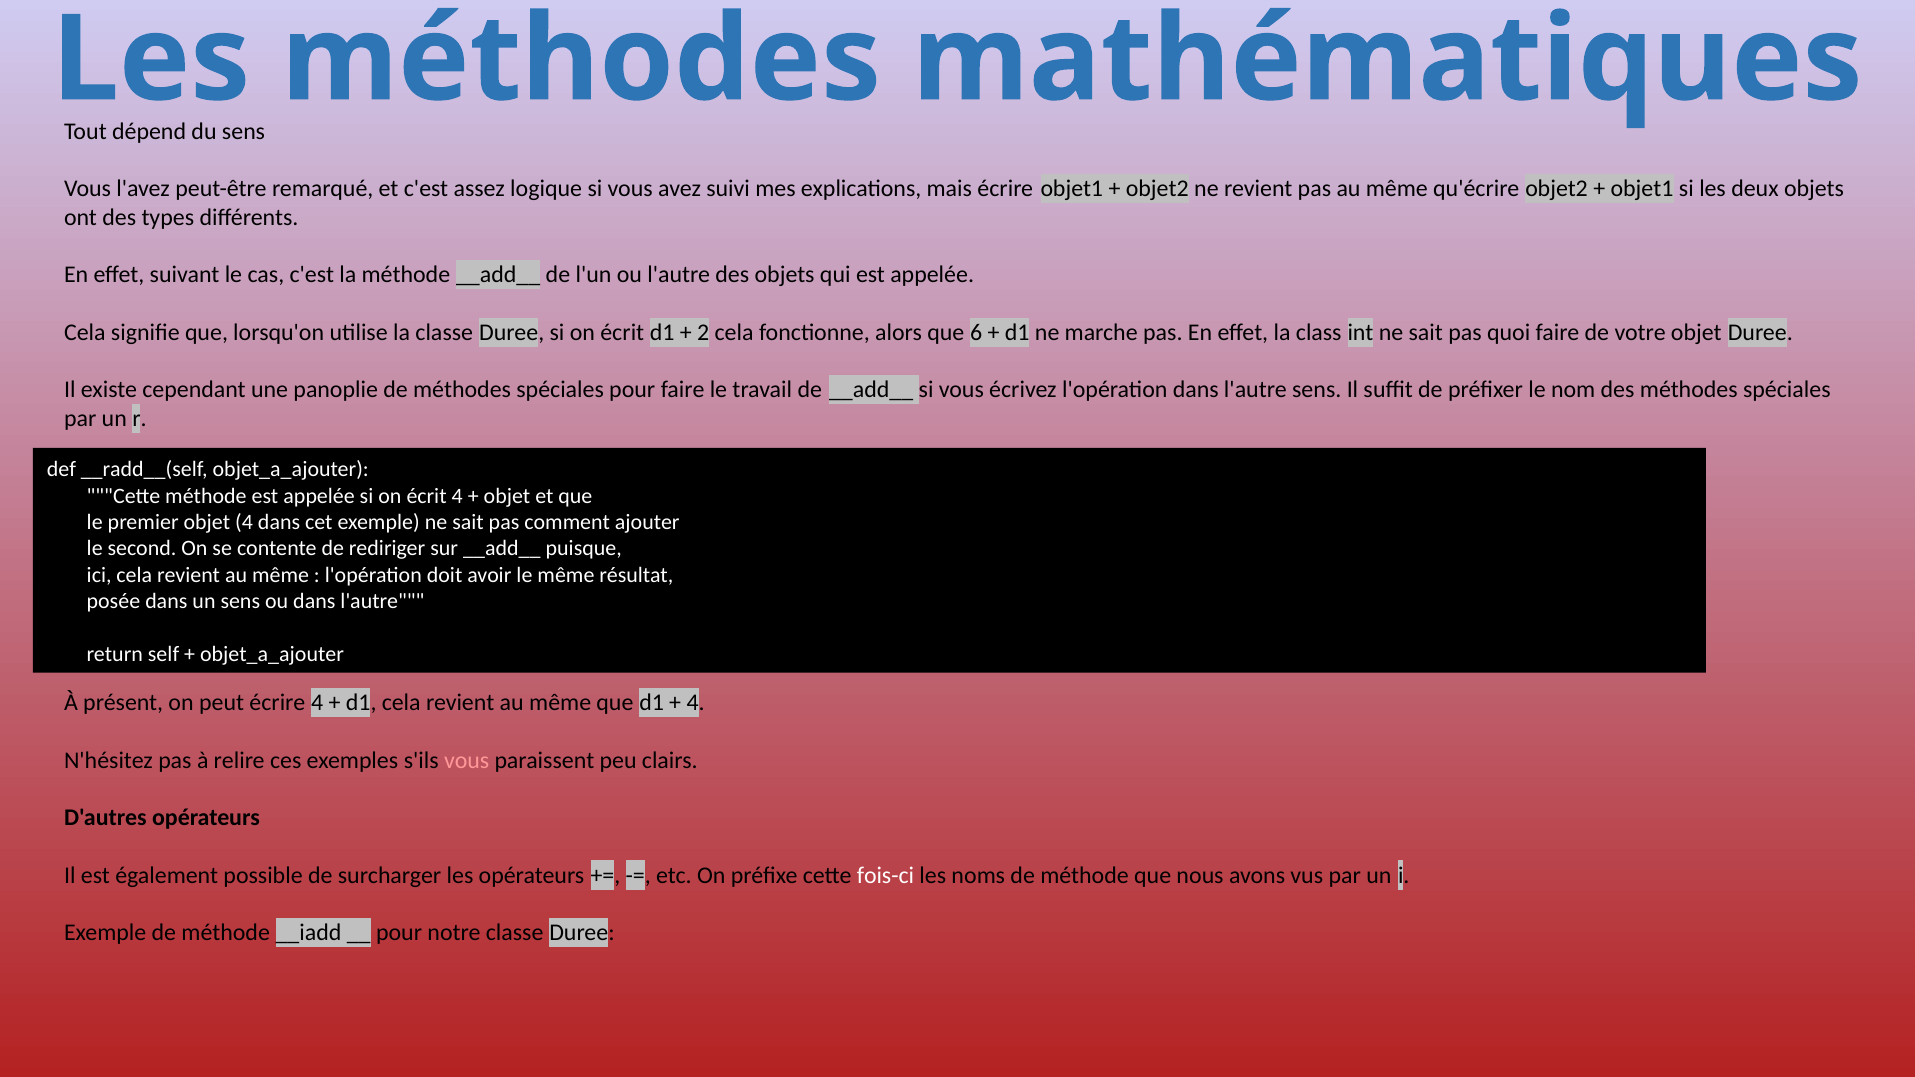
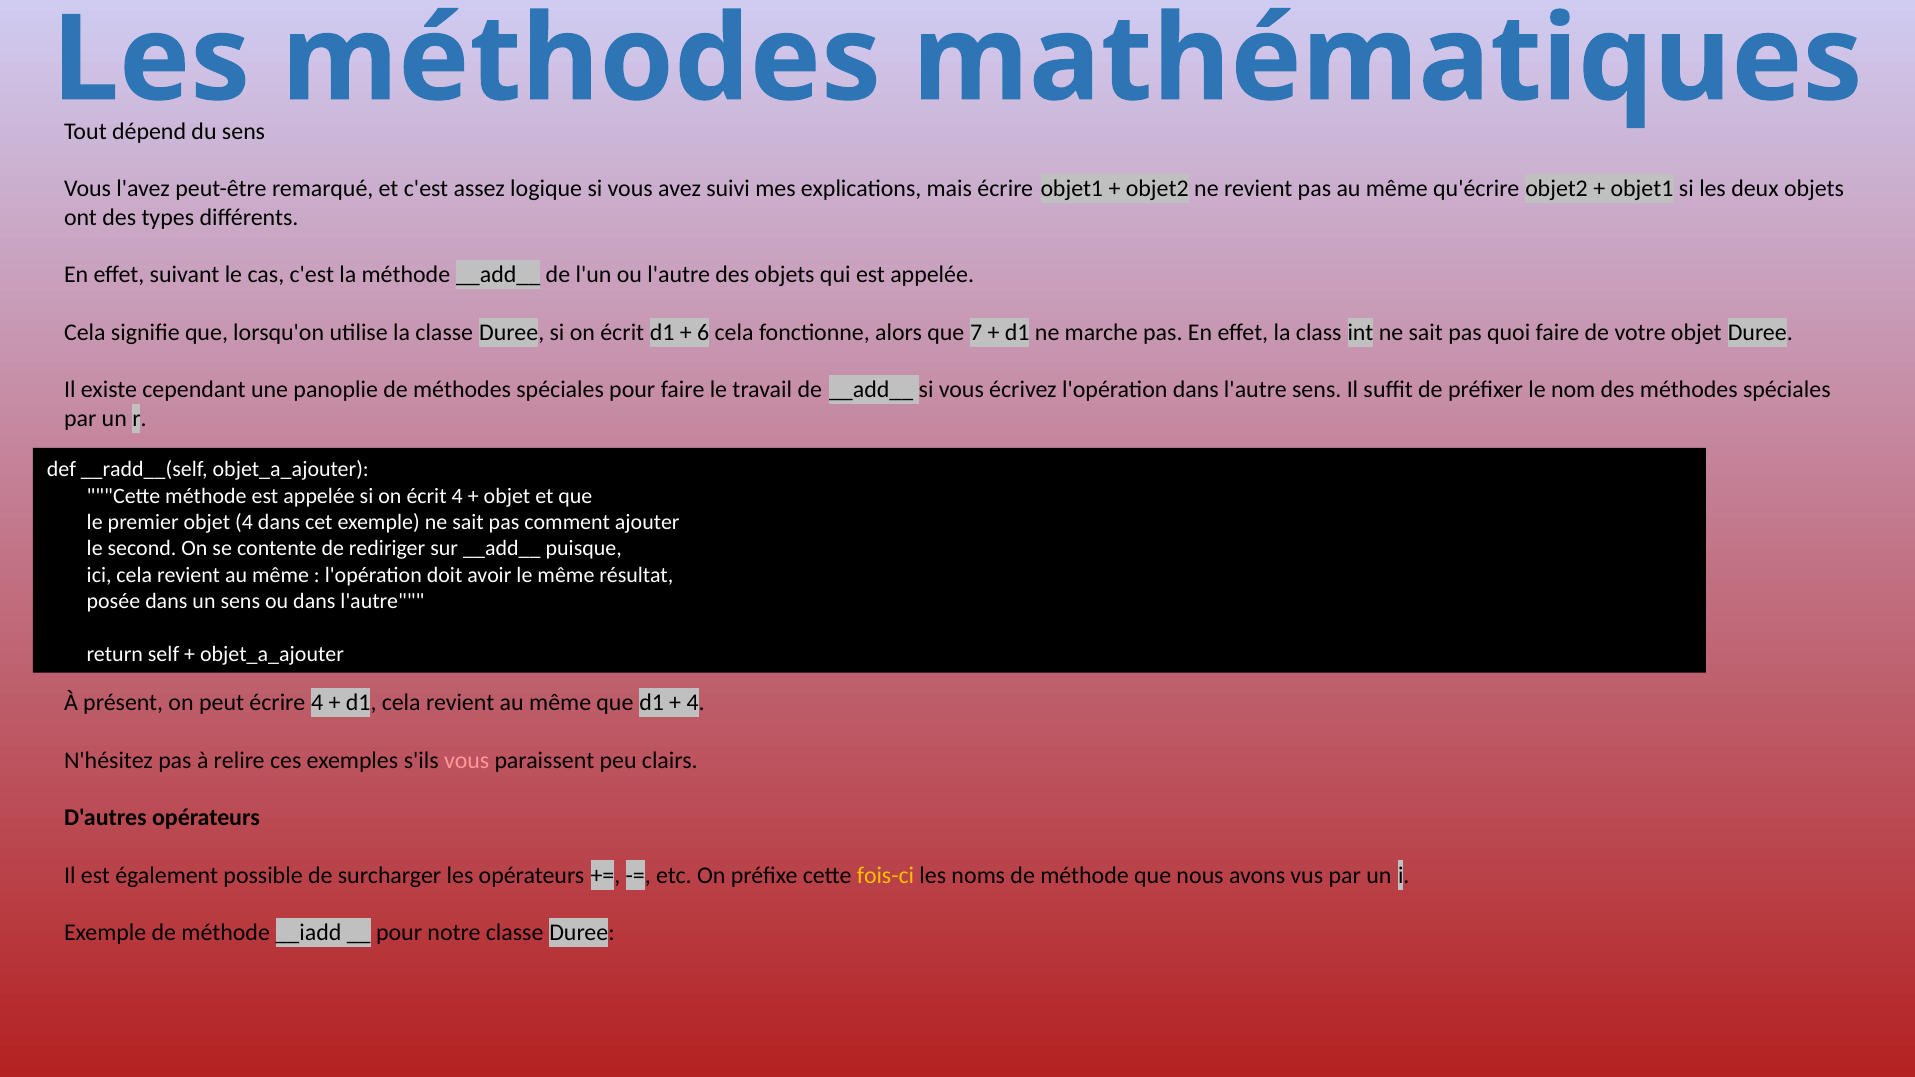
2: 2 -> 6 (703, 332)
6: 6 -> 7 (976, 332)
fois-ci colour: white -> yellow (885, 875)
